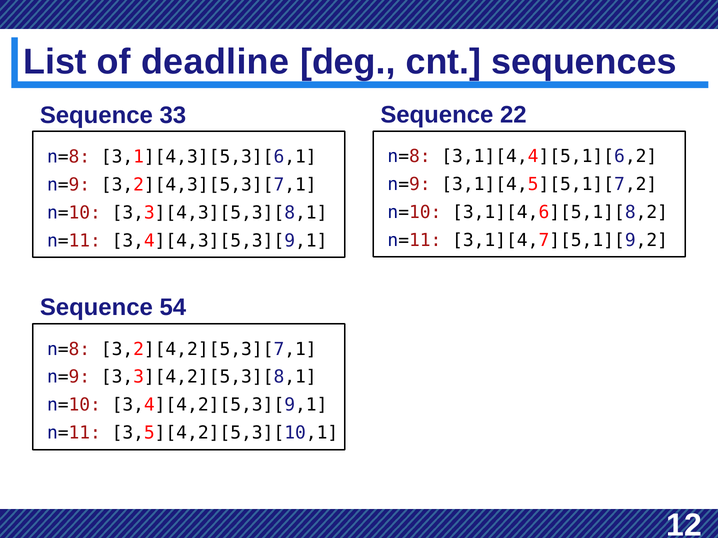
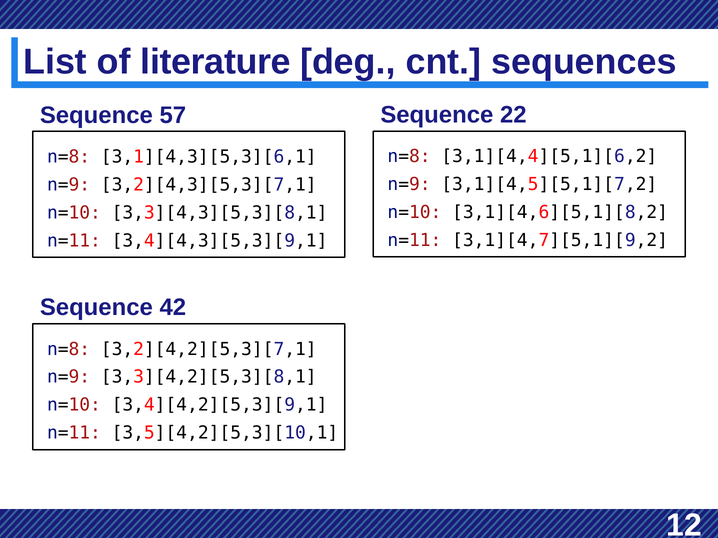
deadline: deadline -> literature (216, 62)
33: 33 -> 57 (173, 116)
54: 54 -> 42 (173, 307)
